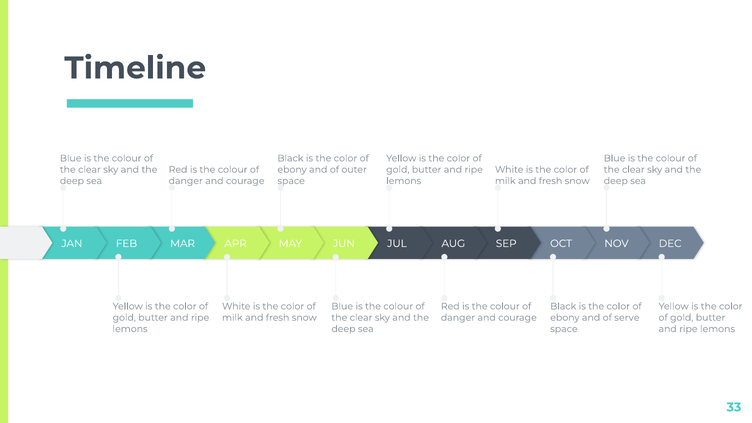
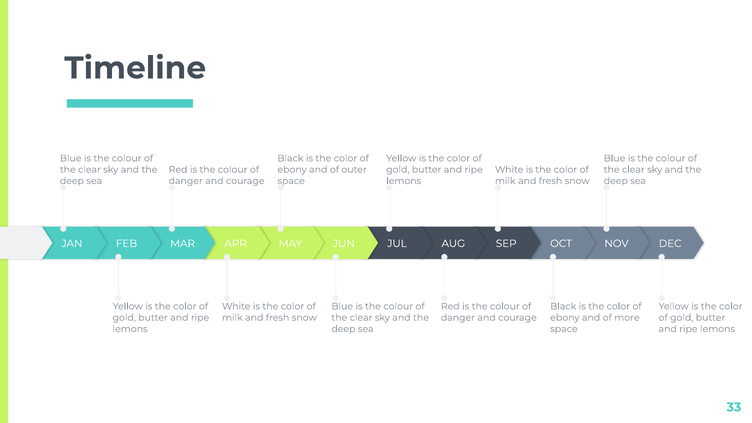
serve: serve -> more (627, 318)
